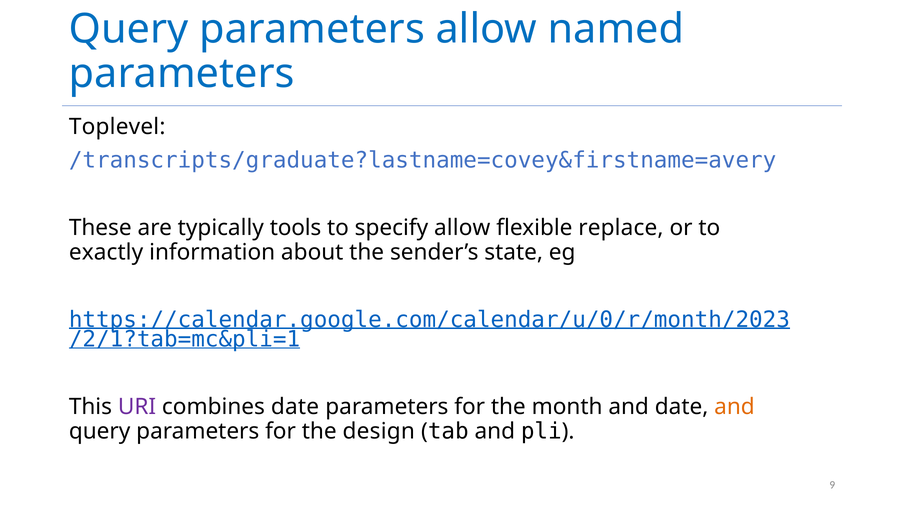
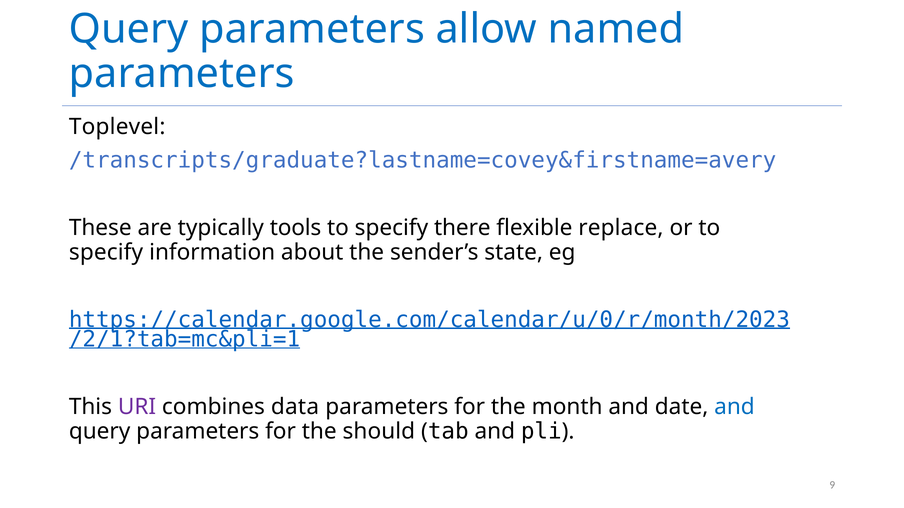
specify allow: allow -> there (462, 228)
exactly: exactly -> specify (106, 253)
combines date: date -> data (295, 407)
and colour: orange -> blue (734, 407)
design: design -> should (379, 432)
